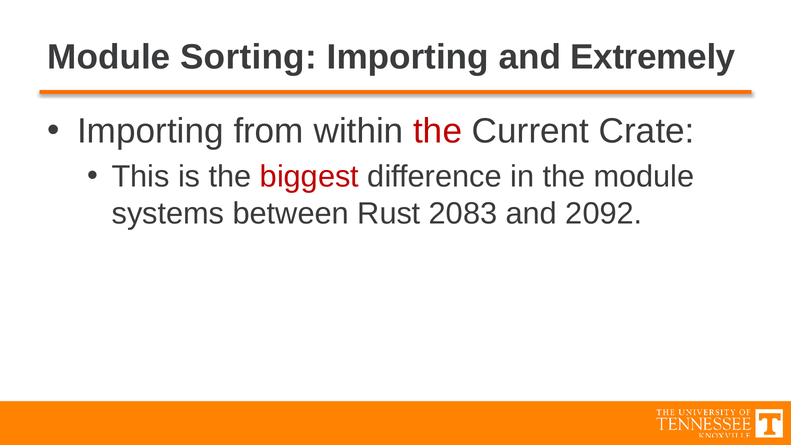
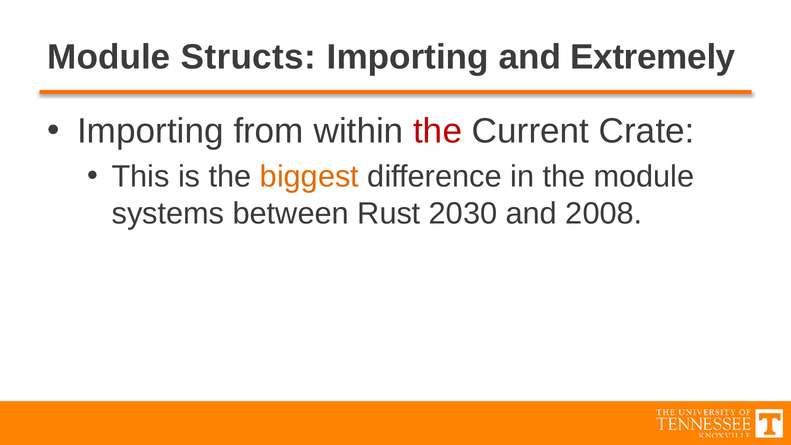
Sorting: Sorting -> Structs (248, 57)
biggest colour: red -> orange (309, 177)
2083: 2083 -> 2030 (463, 214)
2092: 2092 -> 2008 (604, 214)
